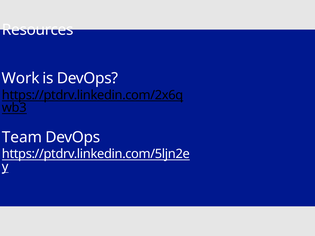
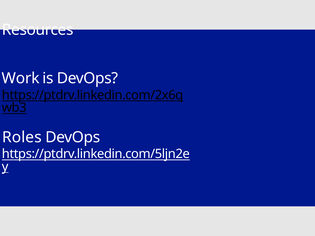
Team: Team -> Roles (22, 137)
